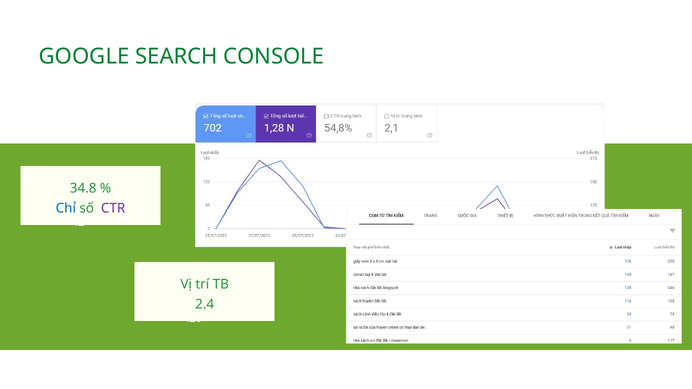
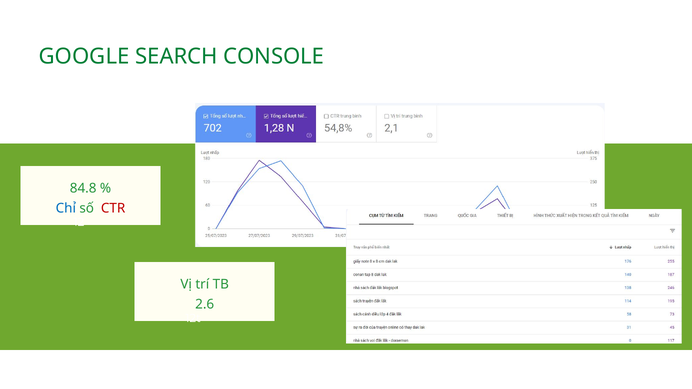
34.8: 34.8 -> 84.8 (83, 188)
CTR colour: purple -> red (113, 208)
2.4: 2.4 -> 2.6 (205, 305)
